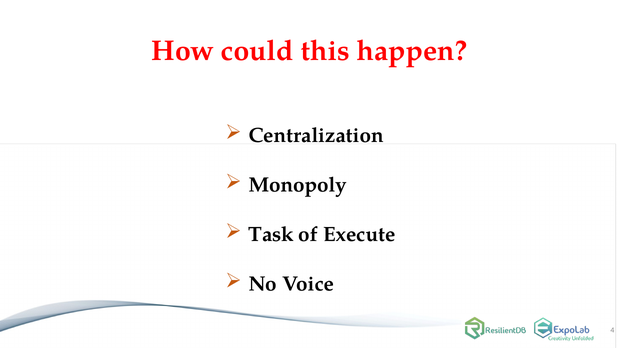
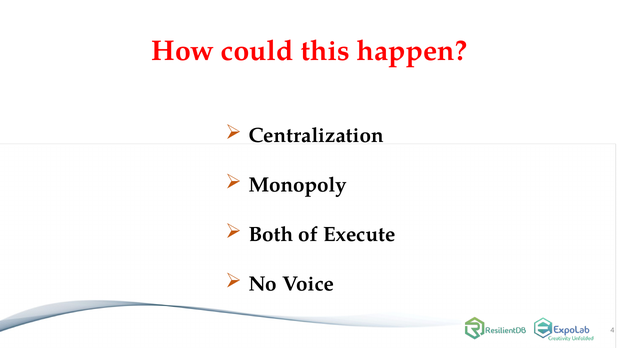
Task: Task -> Both (271, 235)
